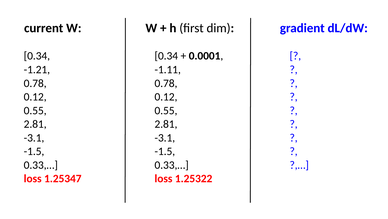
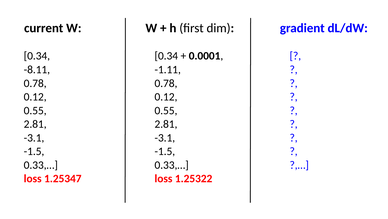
-1.21: -1.21 -> -8.11 (37, 69)
